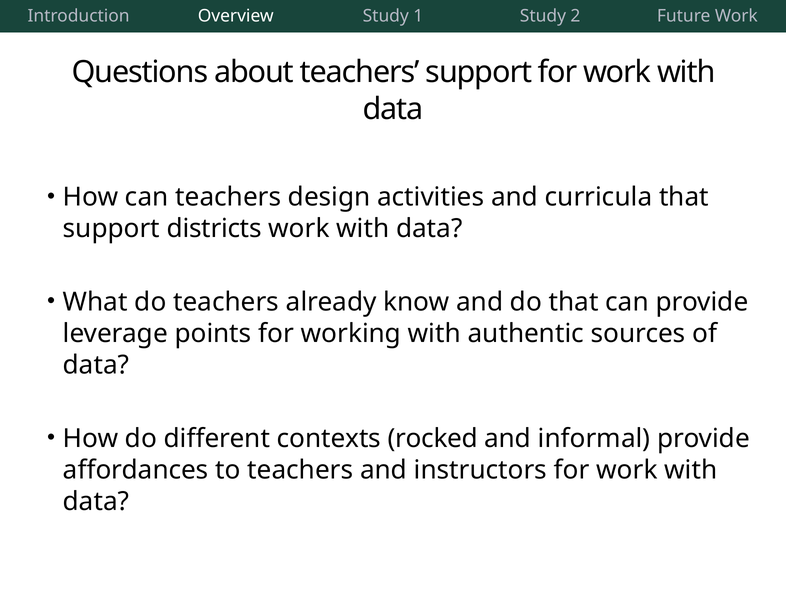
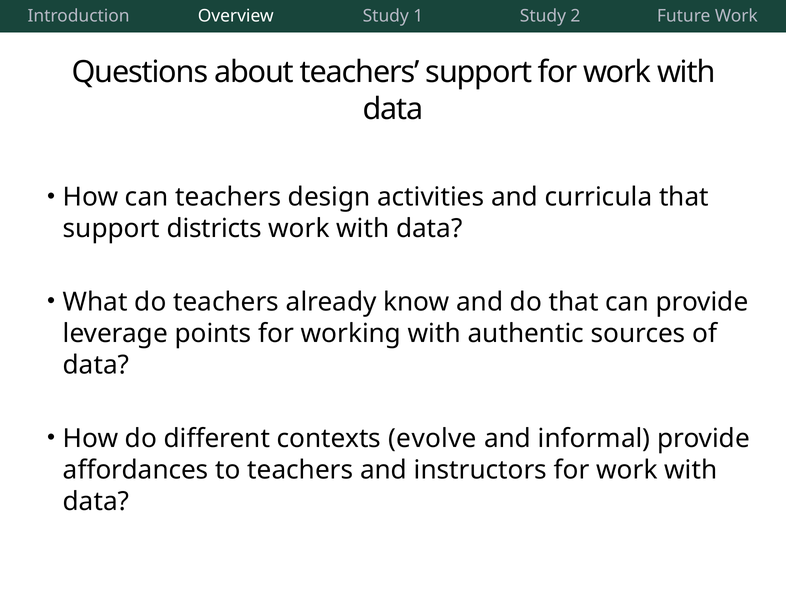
rocked: rocked -> evolve (432, 438)
